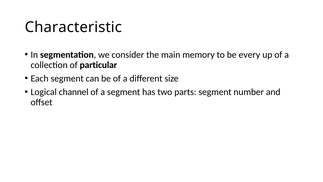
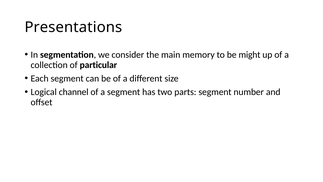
Characteristic: Characteristic -> Presentations (73, 27)
every: every -> might (249, 55)
